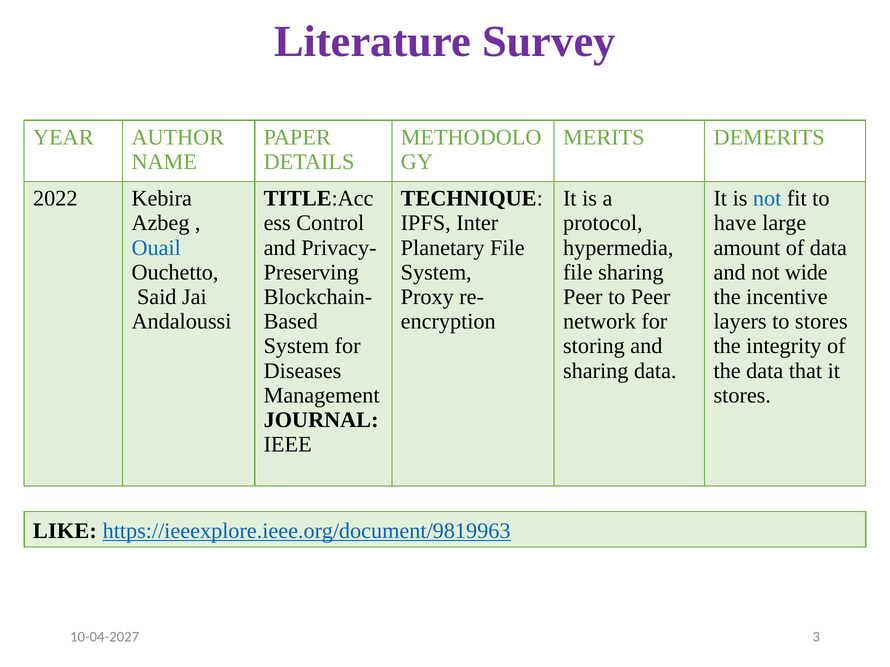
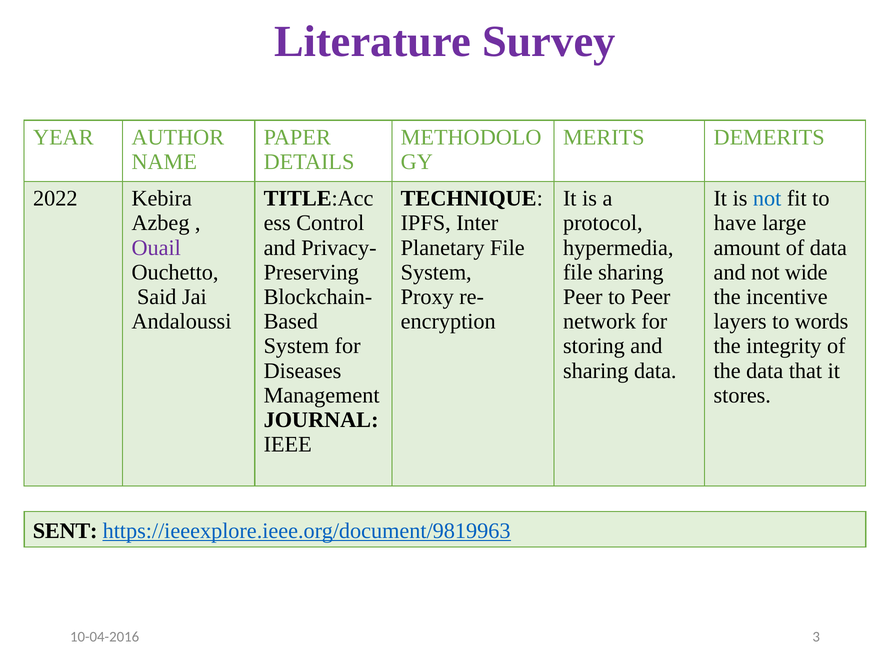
Ouail colour: blue -> purple (156, 248)
to stores: stores -> words (822, 322)
LIKE: LIKE -> SENT (65, 531)
10-04-2027: 10-04-2027 -> 10-04-2016 (105, 637)
